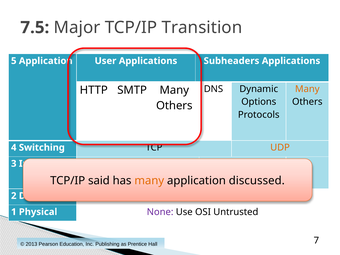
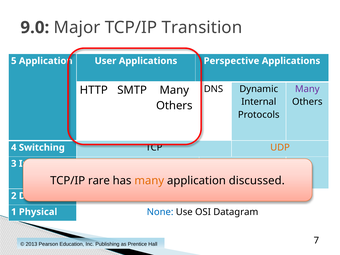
7.5: 7.5 -> 9.0 (35, 28)
Subheaders: Subheaders -> Perspective (231, 61)
Many colour: orange -> purple (307, 89)
Options: Options -> Internal (259, 102)
said: said -> rare (99, 181)
None colour: purple -> blue (160, 212)
Untrusted: Untrusted -> Datagram (236, 212)
